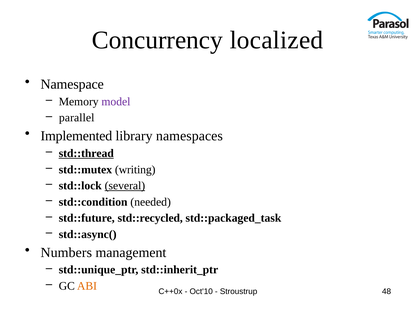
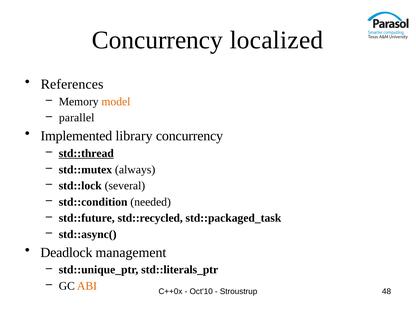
Namespace: Namespace -> References (72, 84)
model colour: purple -> orange (116, 102)
library namespaces: namespaces -> concurrency (190, 136)
writing: writing -> always (135, 170)
several underline: present -> none (125, 186)
Numbers: Numbers -> Deadlock (66, 252)
std::inherit_ptr: std::inherit_ptr -> std::literals_ptr (180, 270)
